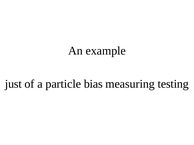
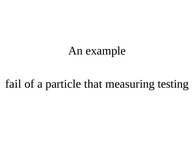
just: just -> fail (13, 84)
bias: bias -> that (93, 84)
